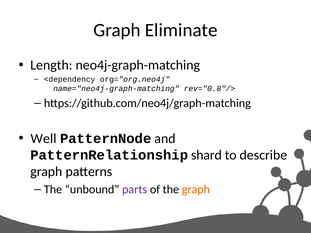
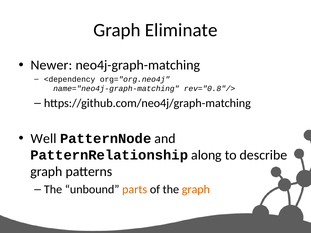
Length: Length -> Newer (51, 65)
shard: shard -> along (206, 155)
parts colour: purple -> orange (135, 190)
